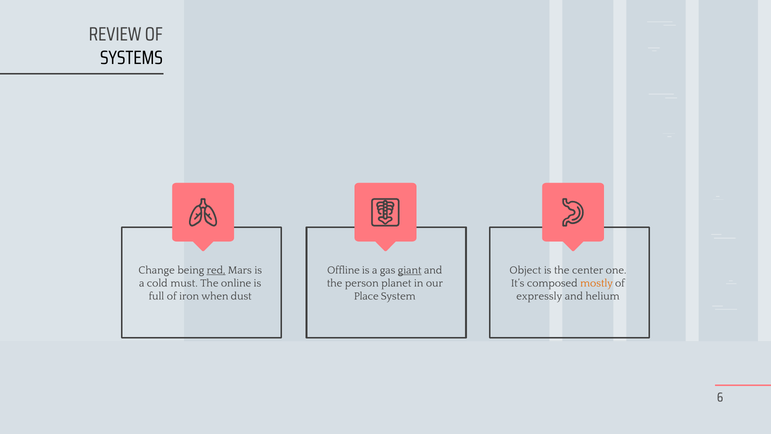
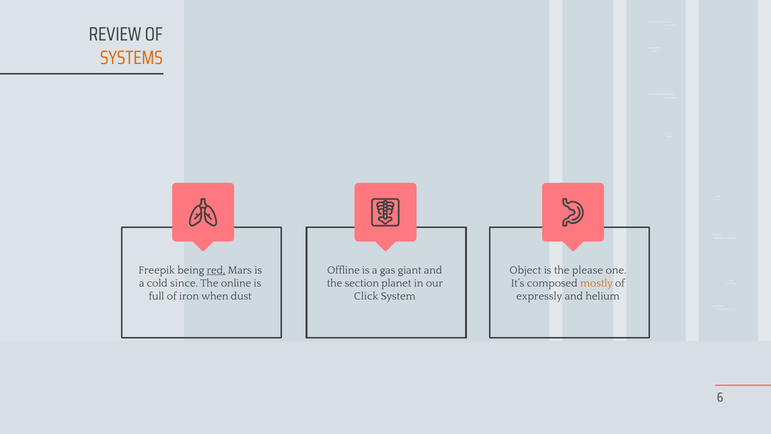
SYSTEMS colour: black -> orange (131, 58)
Change: Change -> Freepik (157, 270)
giant underline: present -> none (410, 270)
center: center -> please (588, 270)
must: must -> since (184, 283)
person: person -> section (362, 283)
Place: Place -> Click (366, 296)
